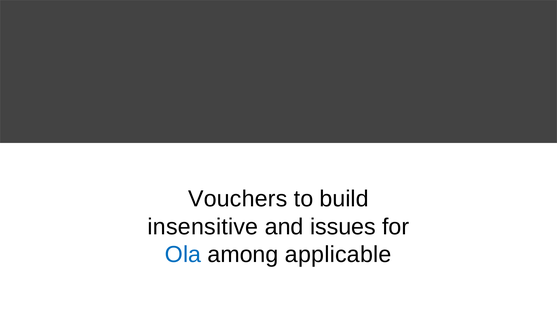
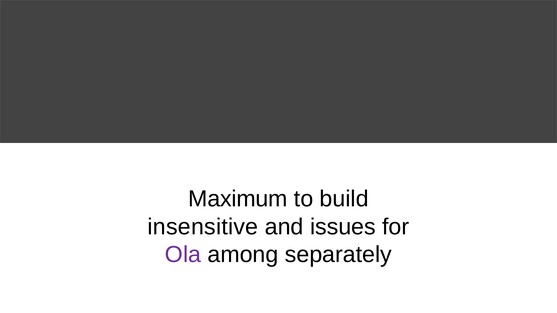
Vouchers: Vouchers -> Maximum (238, 199)
Ola colour: blue -> purple (183, 255)
applicable: applicable -> separately (338, 255)
